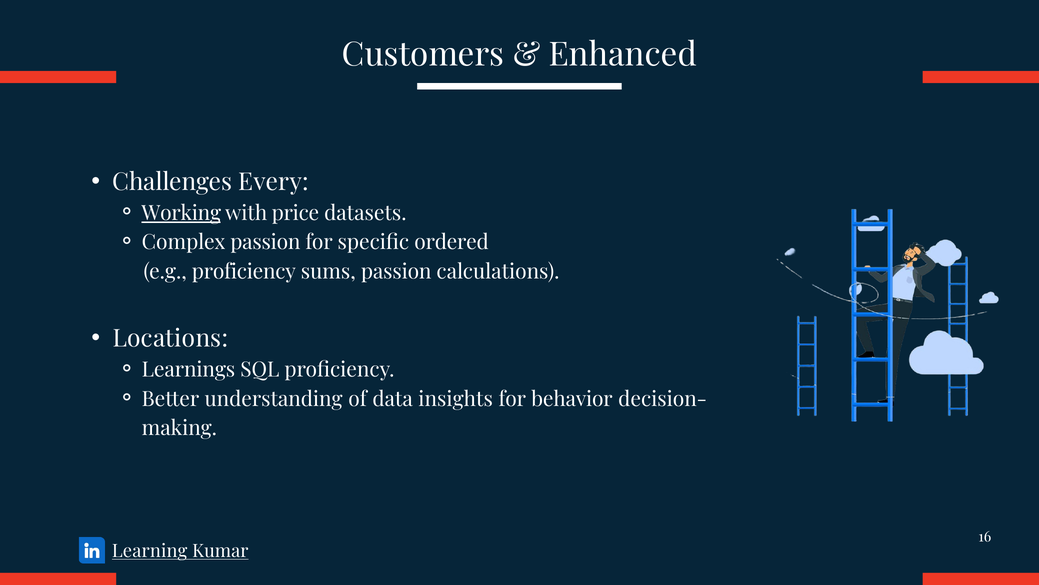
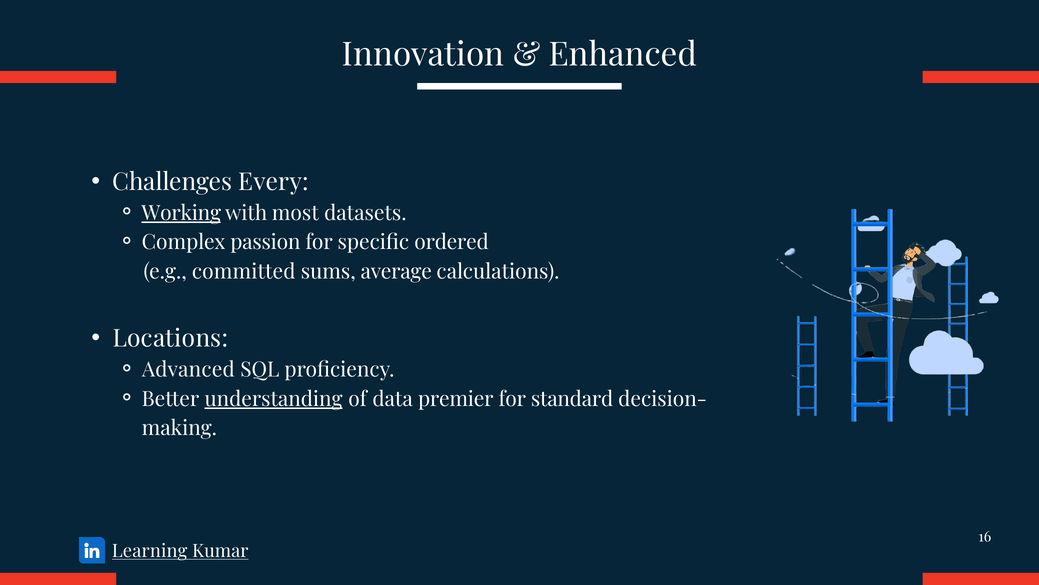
Customers: Customers -> Innovation (423, 55)
price: price -> most (295, 213)
e.g proficiency: proficiency -> committed (244, 272)
sums passion: passion -> average (396, 272)
Learnings: Learnings -> Advanced (188, 370)
understanding underline: none -> present (274, 399)
insights: insights -> premier (456, 399)
behavior: behavior -> standard (572, 399)
